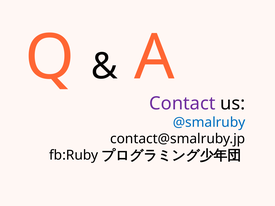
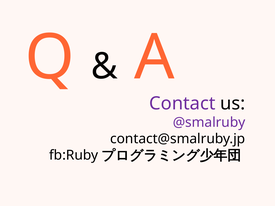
@smalruby colour: blue -> purple (209, 122)
